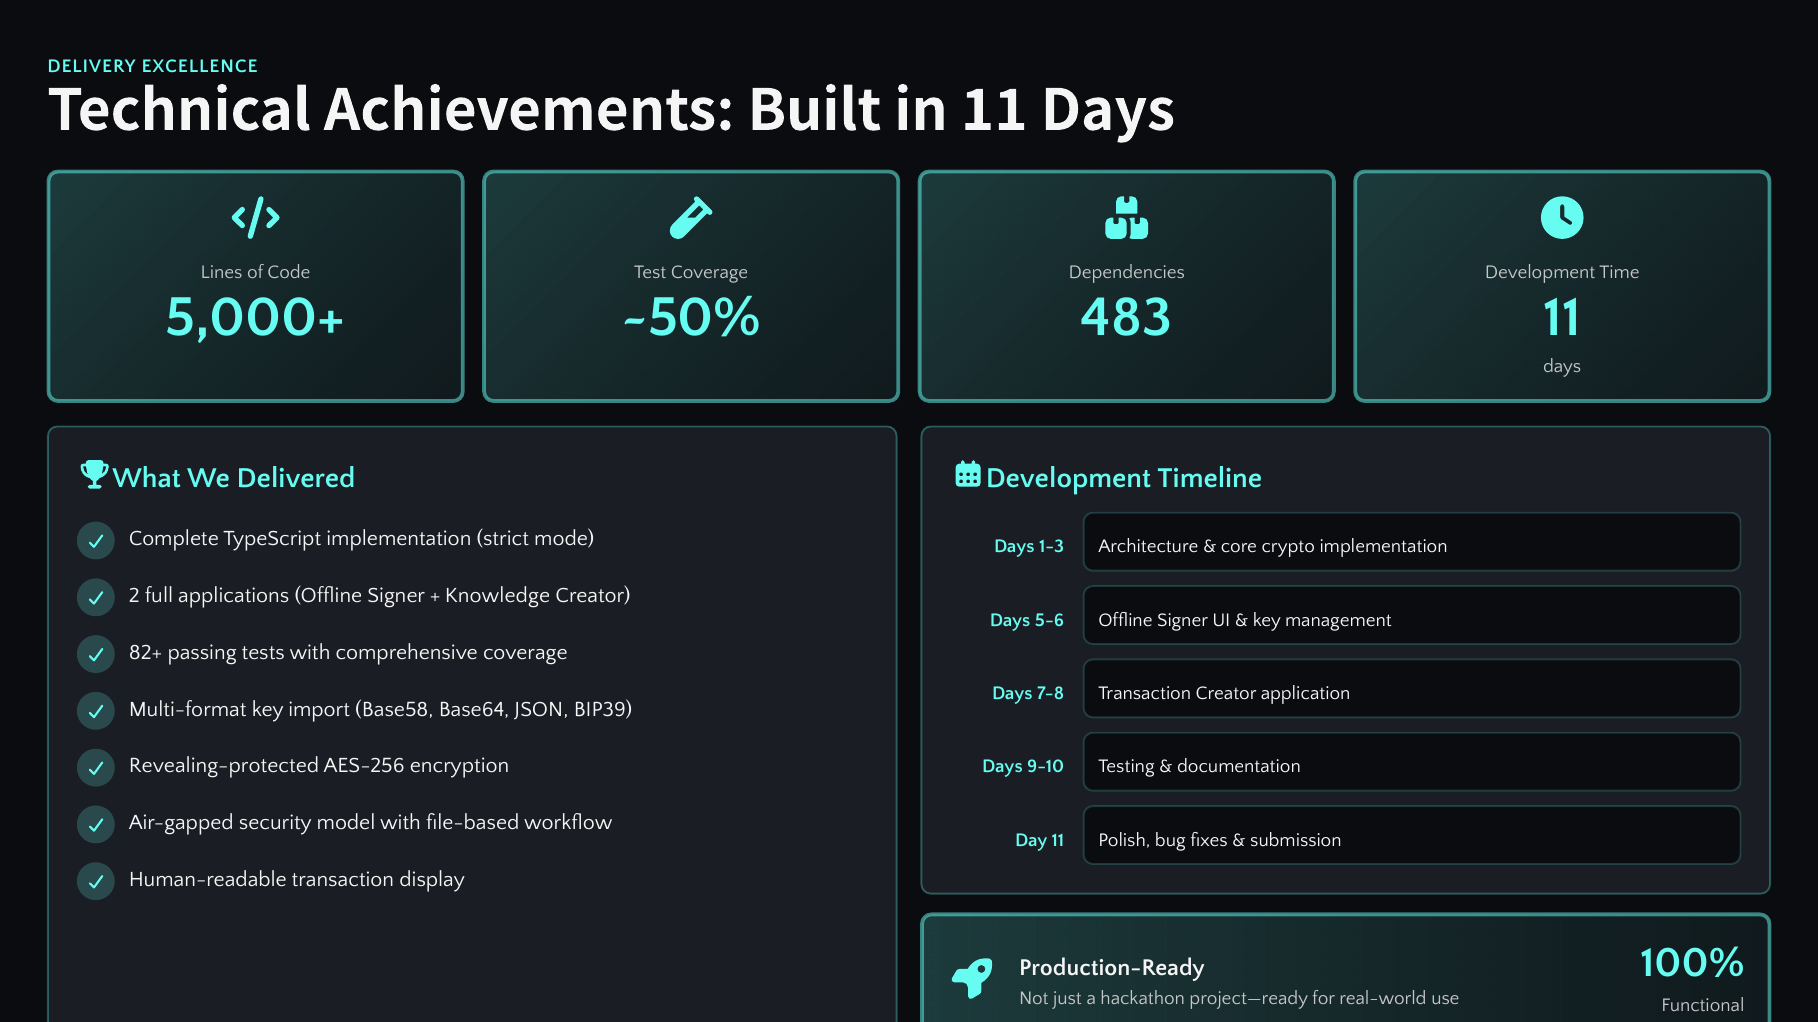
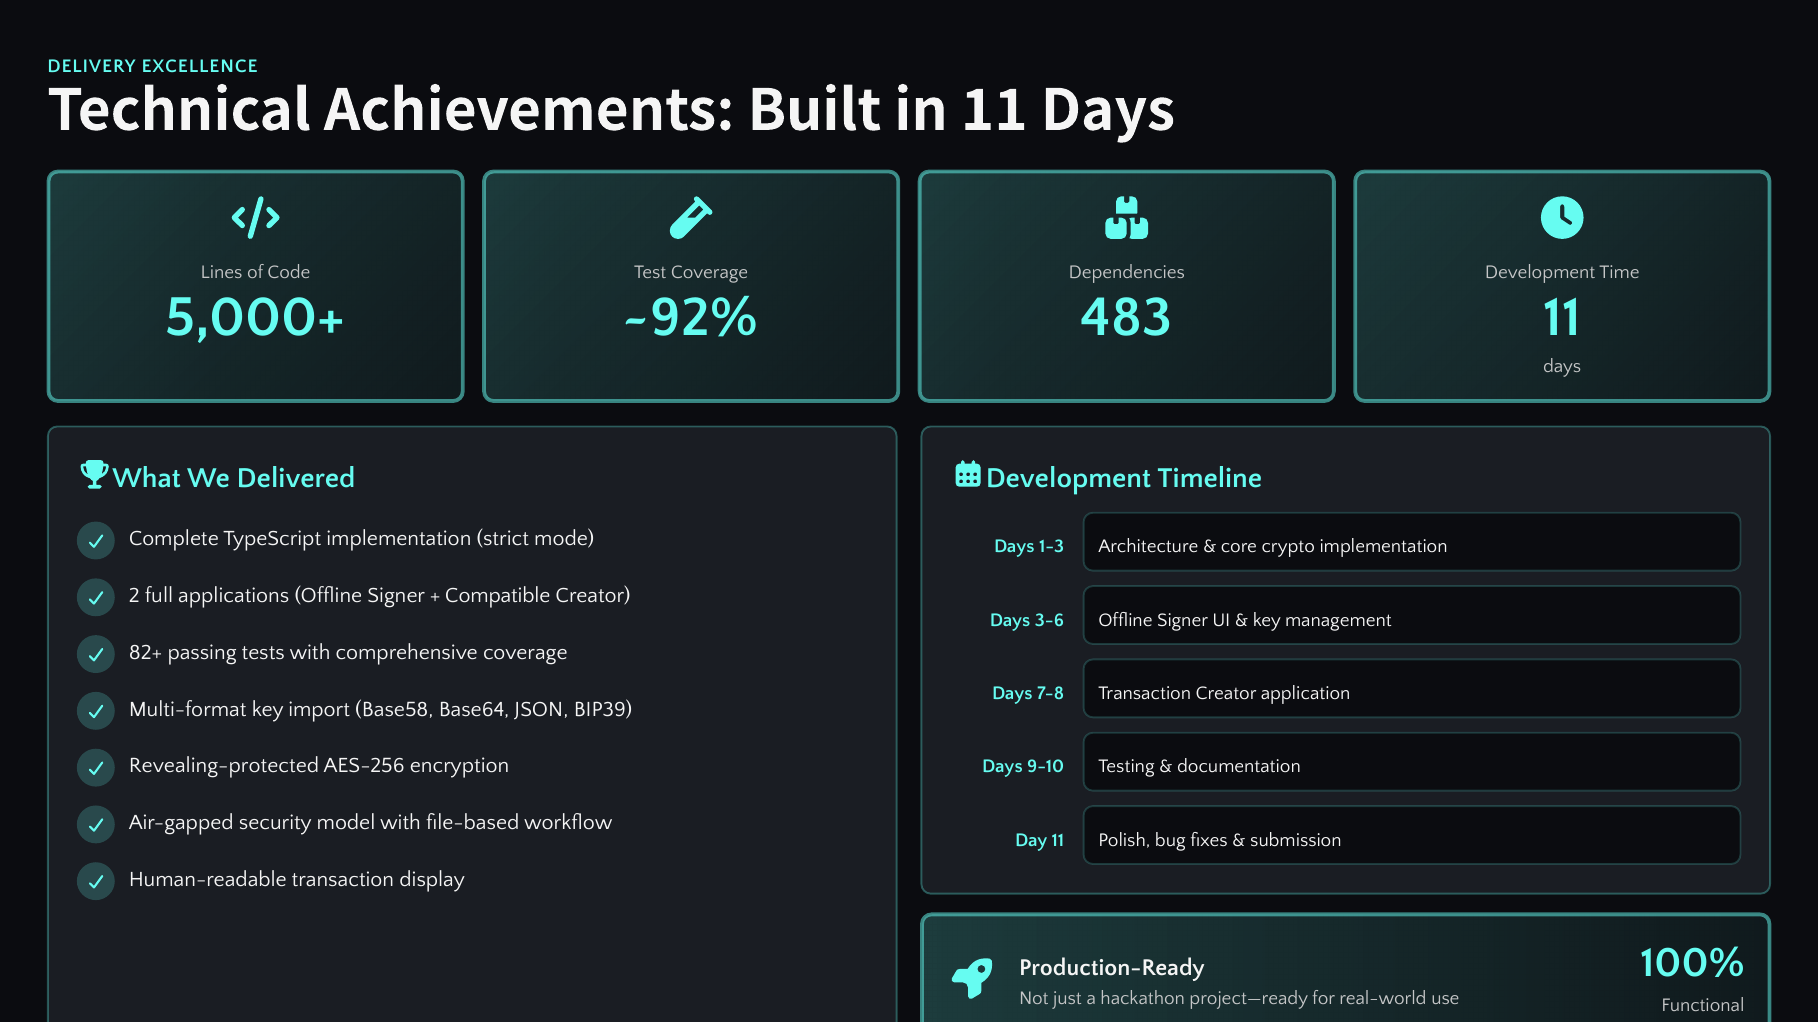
~50%: ~50% -> ~92% (691, 317)
Knowledge: Knowledge -> Compatible (498, 596)
5-6: 5-6 -> 3-6 (1050, 620)
